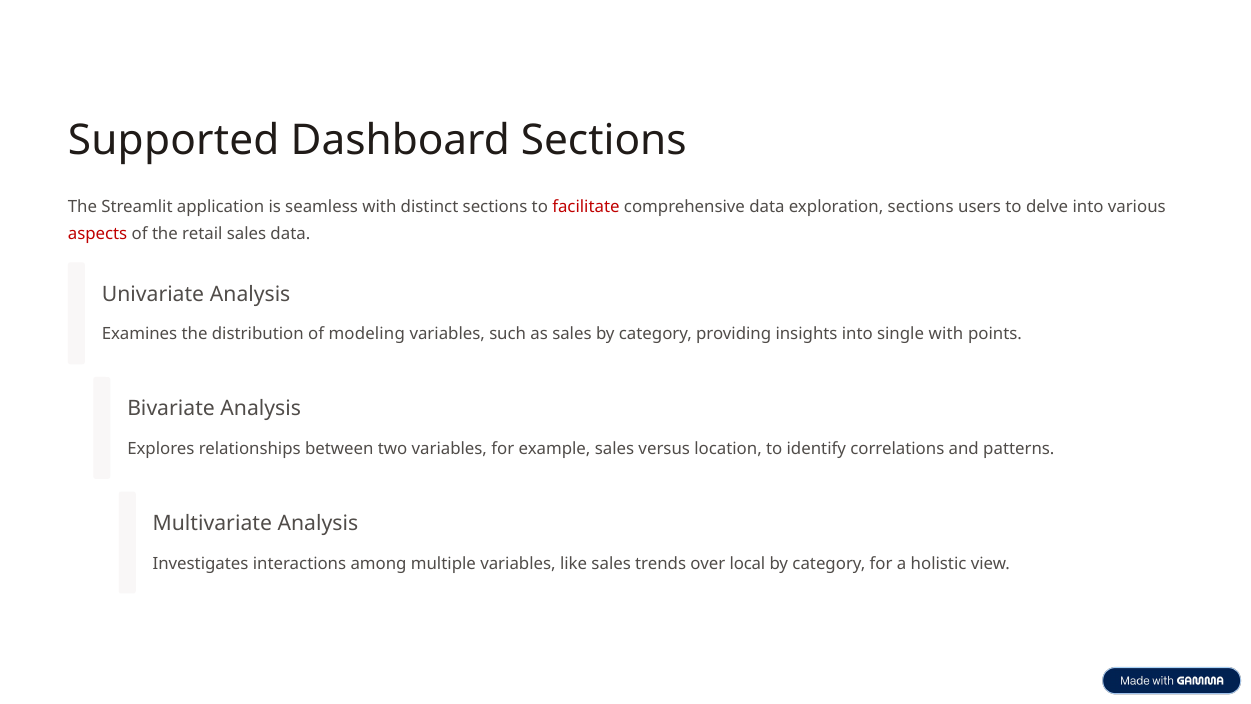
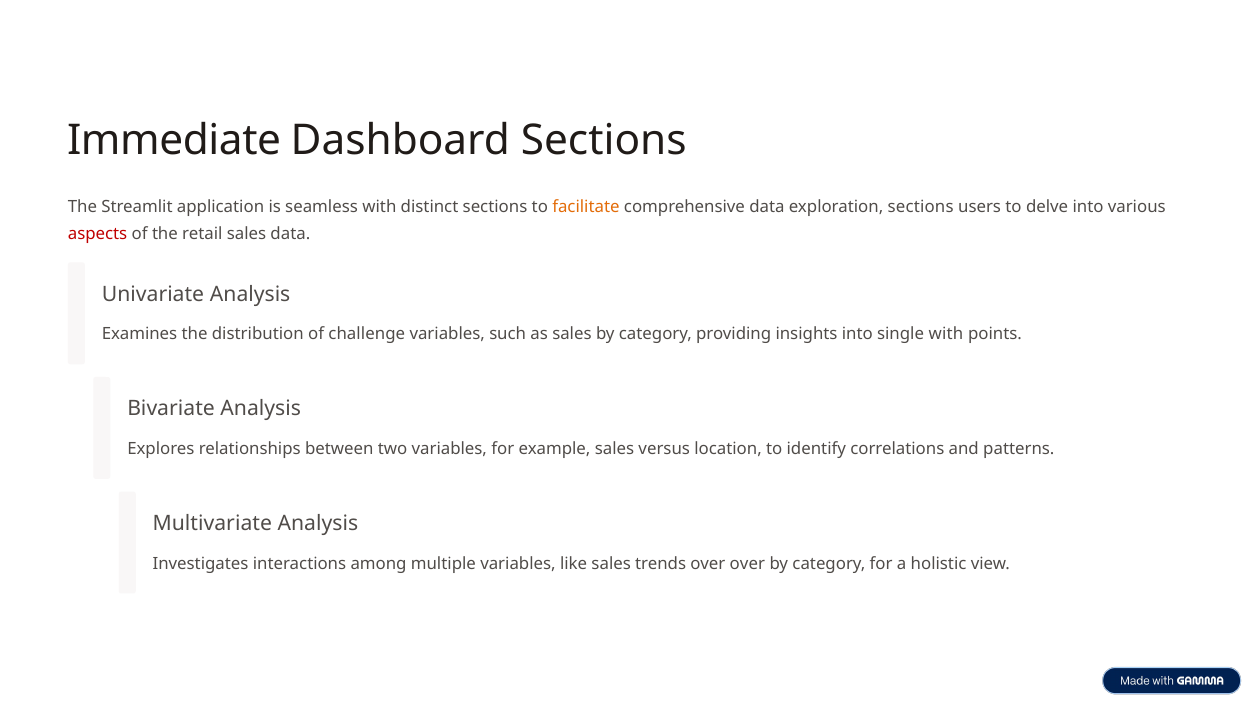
Supported: Supported -> Immediate (174, 141)
facilitate colour: red -> orange (586, 207)
modeling: modeling -> challenge (367, 334)
over local: local -> over (747, 563)
